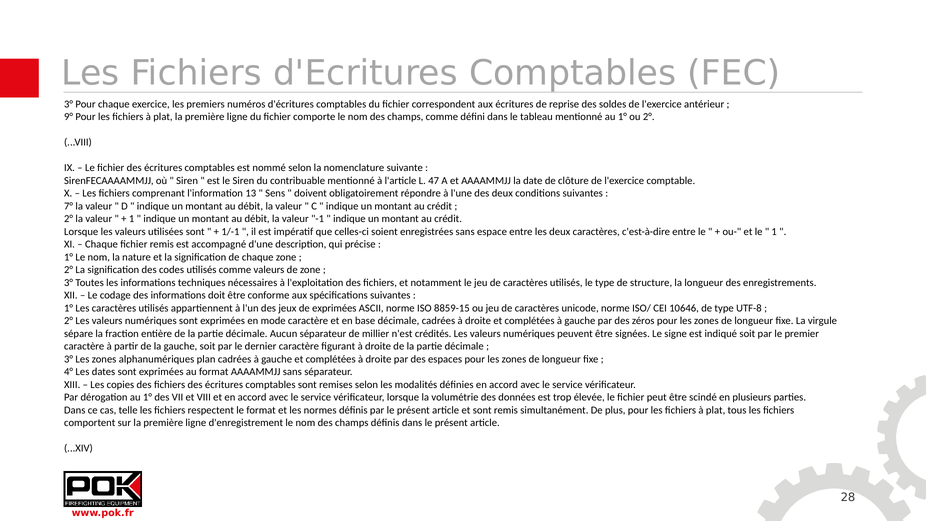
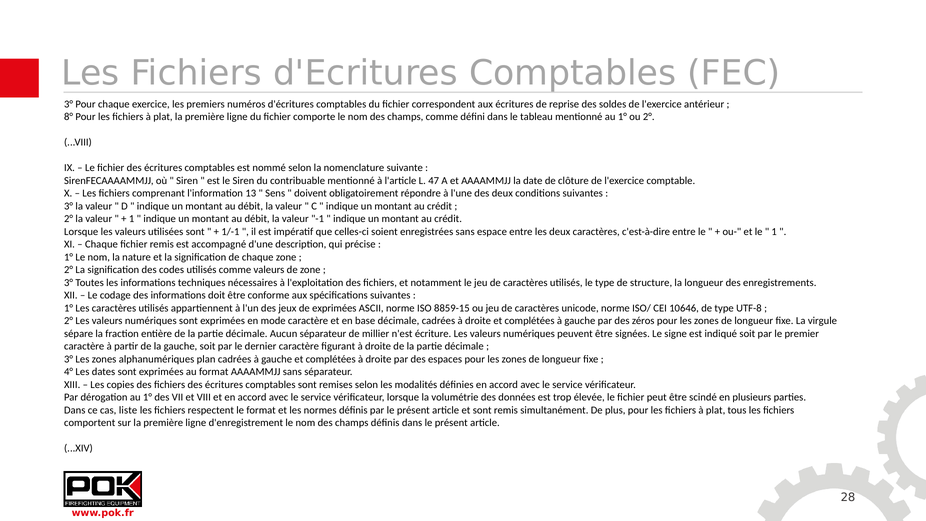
9°: 9° -> 8° (69, 117)
7°: 7° -> 3° (69, 206)
crédités: crédités -> écriture (433, 333)
telle: telle -> liste (128, 410)
